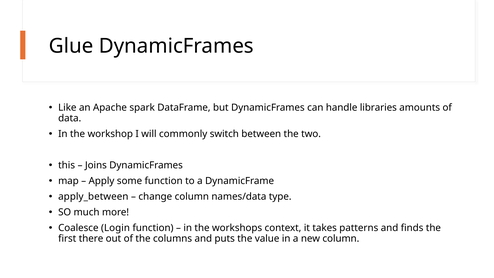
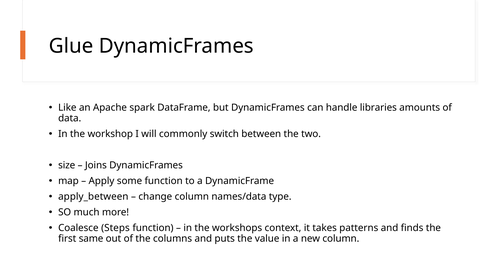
this: this -> size (67, 165)
Login: Login -> Steps (115, 228)
there: there -> same (91, 238)
